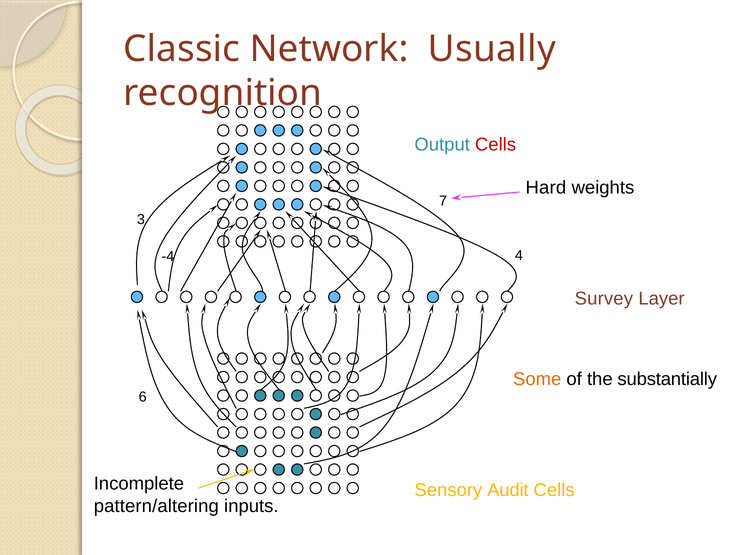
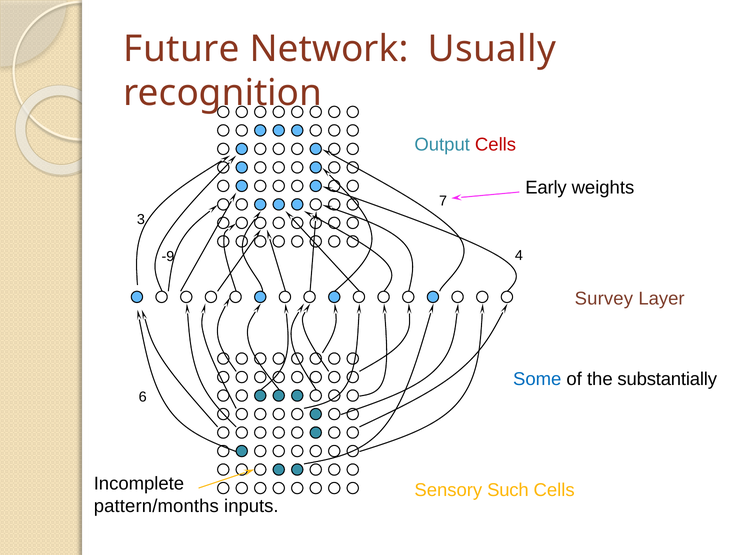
Classic: Classic -> Future (182, 49)
Hard: Hard -> Early (546, 188)
-4: -4 -> -9 (168, 257)
Some colour: orange -> blue (537, 379)
Audit: Audit -> Such (508, 490)
pattern/altering: pattern/altering -> pattern/months (156, 506)
